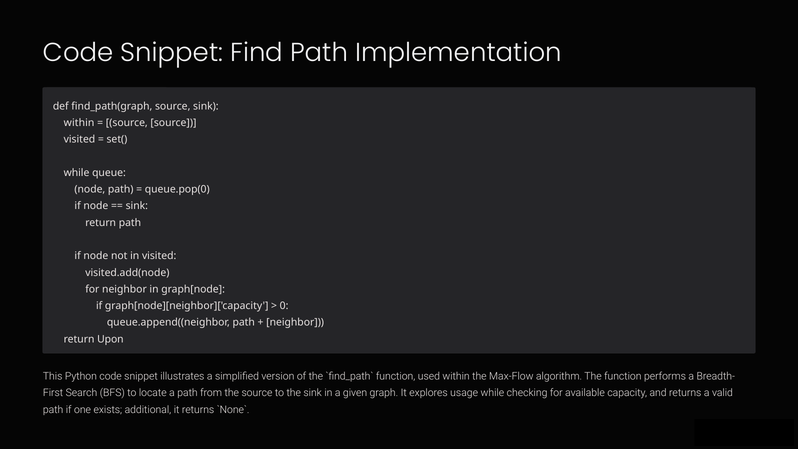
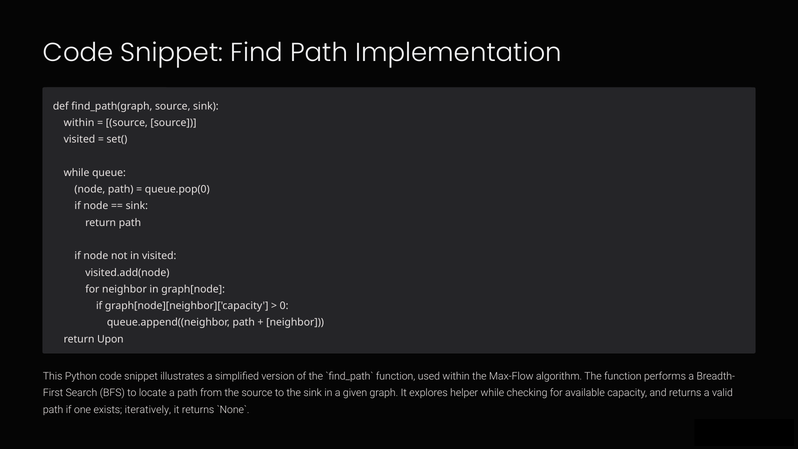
usage: usage -> helper (464, 393)
additional: additional -> iteratively (148, 409)
